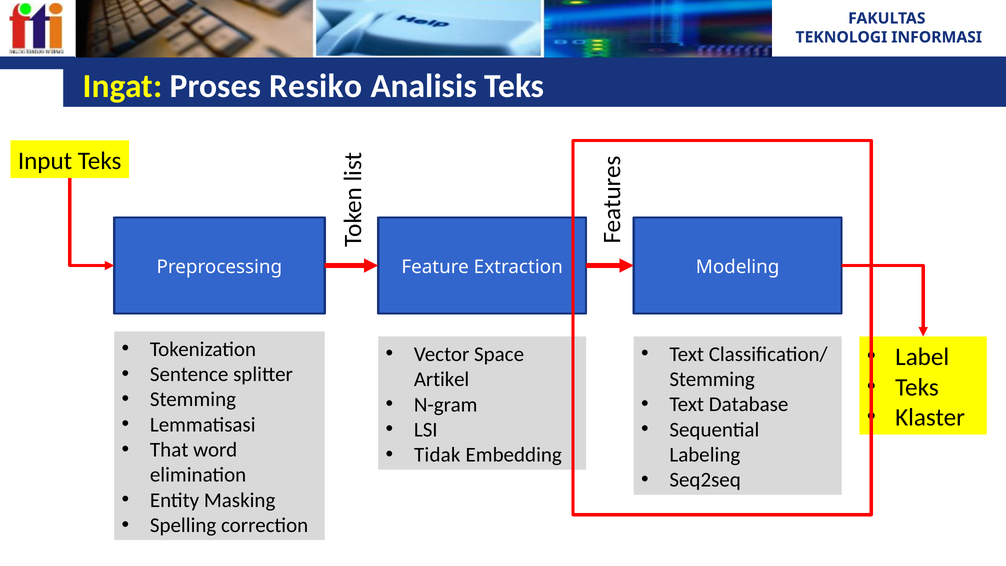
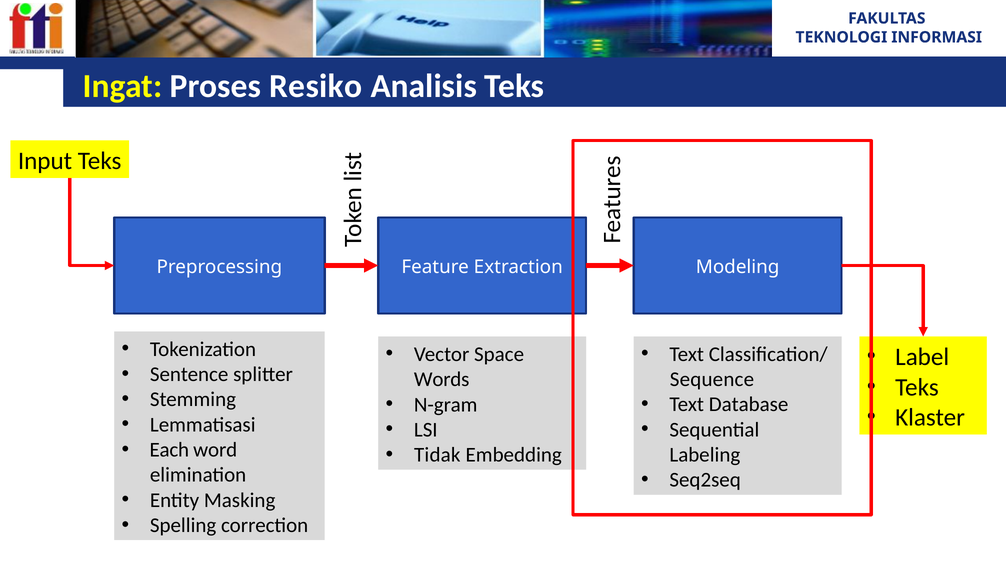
Artikel: Artikel -> Words (442, 379)
Stemming: Stemming -> Sequence (712, 379)
That: That -> Each (169, 450)
